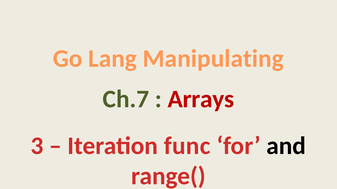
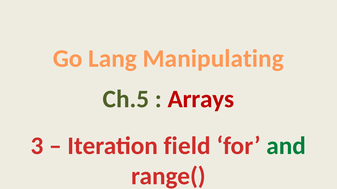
Ch.7: Ch.7 -> Ch.5 (126, 99)
func: func -> field (187, 146)
and colour: black -> green (286, 146)
